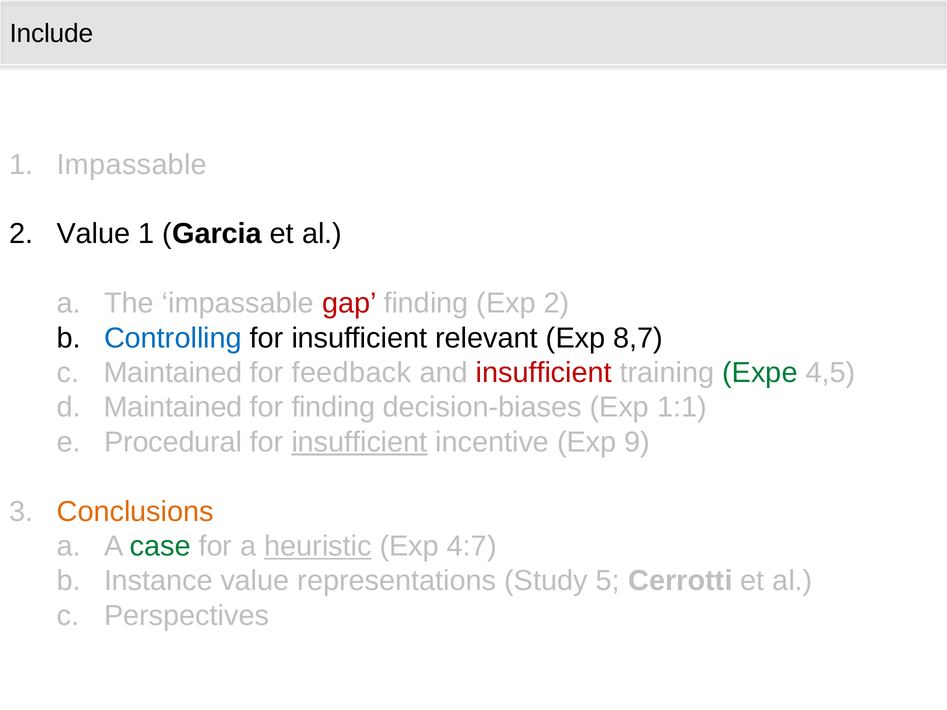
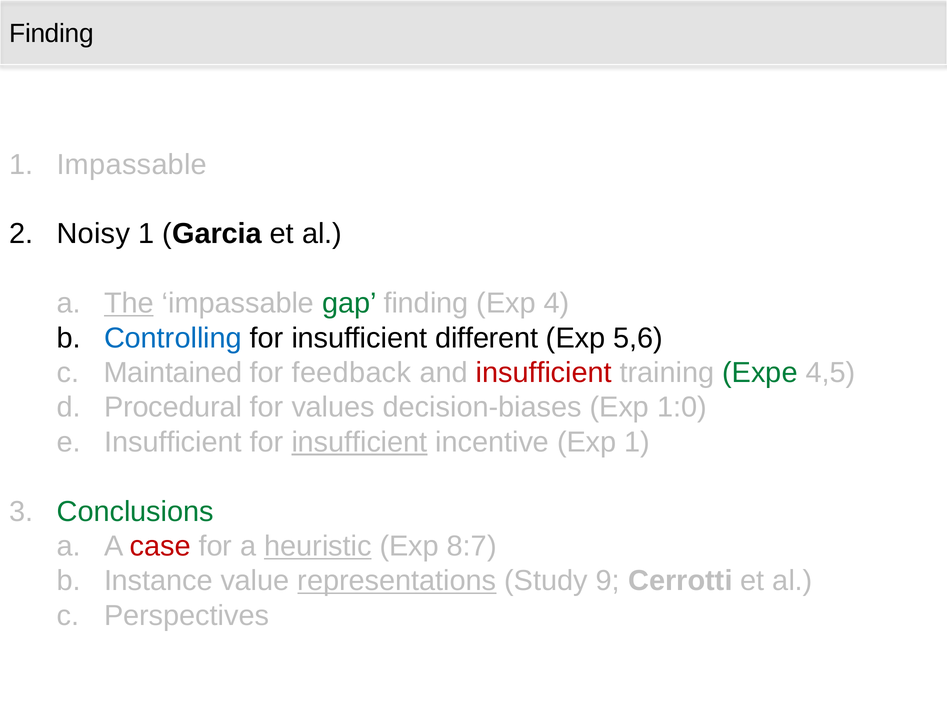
Include: Include -> Finding (52, 34)
2 Value: Value -> Noisy (93, 234)
The underline: none -> present (129, 303)
gap colour: red -> green (349, 303)
Exp 2: 2 -> 4 (557, 303)
relevant: relevant -> different (487, 338)
8,7: 8,7 -> 5,6 (638, 338)
Maintained: Maintained -> Procedural (173, 408)
for finding: finding -> values (333, 408)
1:1: 1:1 -> 1:0 (682, 408)
Procedural: Procedural -> Insufficient (173, 442)
Exp 9: 9 -> 1 (637, 442)
Conclusions colour: orange -> green (135, 512)
case colour: green -> red (160, 546)
4:7: 4:7 -> 8:7 (472, 546)
representations underline: none -> present (397, 581)
5: 5 -> 9 (608, 581)
